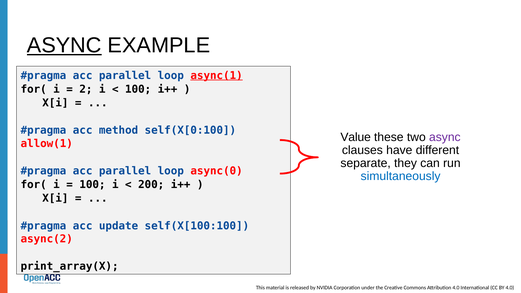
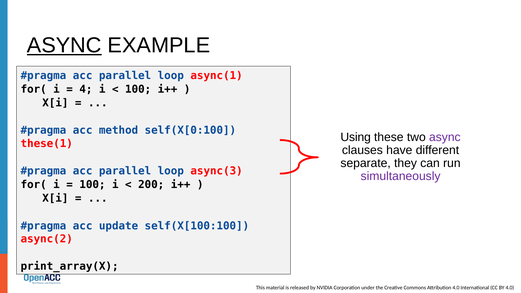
async(1 underline: present -> none (217, 75)
2: 2 -> 4 (86, 89)
Value: Value -> Using (356, 137)
allow(1: allow(1 -> these(1 (47, 143)
async(0: async(0 -> async(3 (217, 171)
simultaneously colour: blue -> purple (401, 176)
